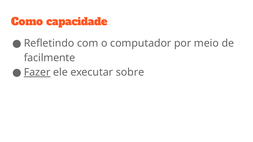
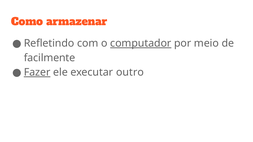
capacidade: capacidade -> armazenar (77, 22)
computador underline: none -> present (141, 43)
sobre: sobre -> outro (130, 72)
